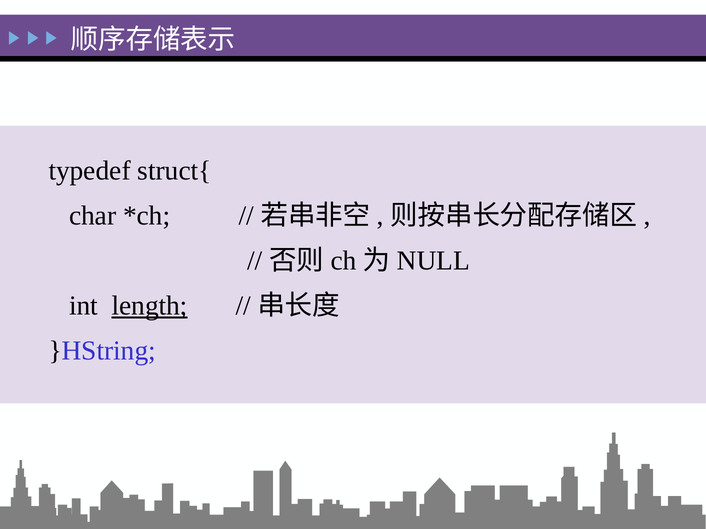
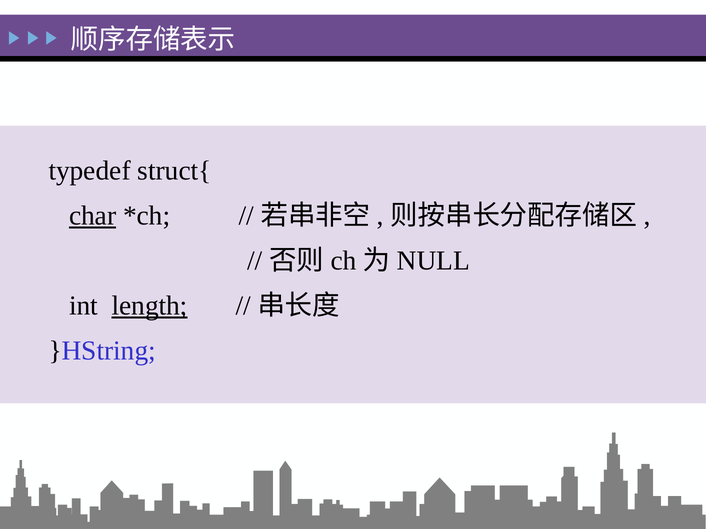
char underline: none -> present (93, 216)
